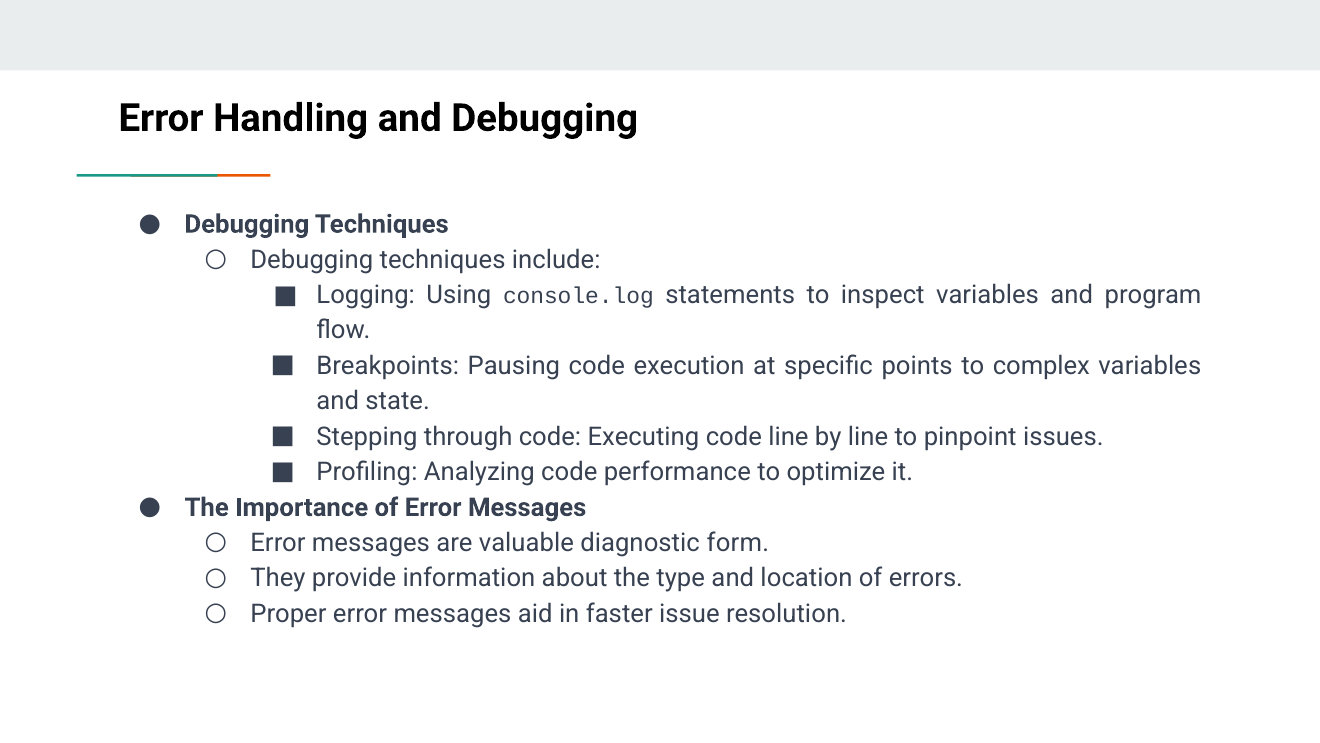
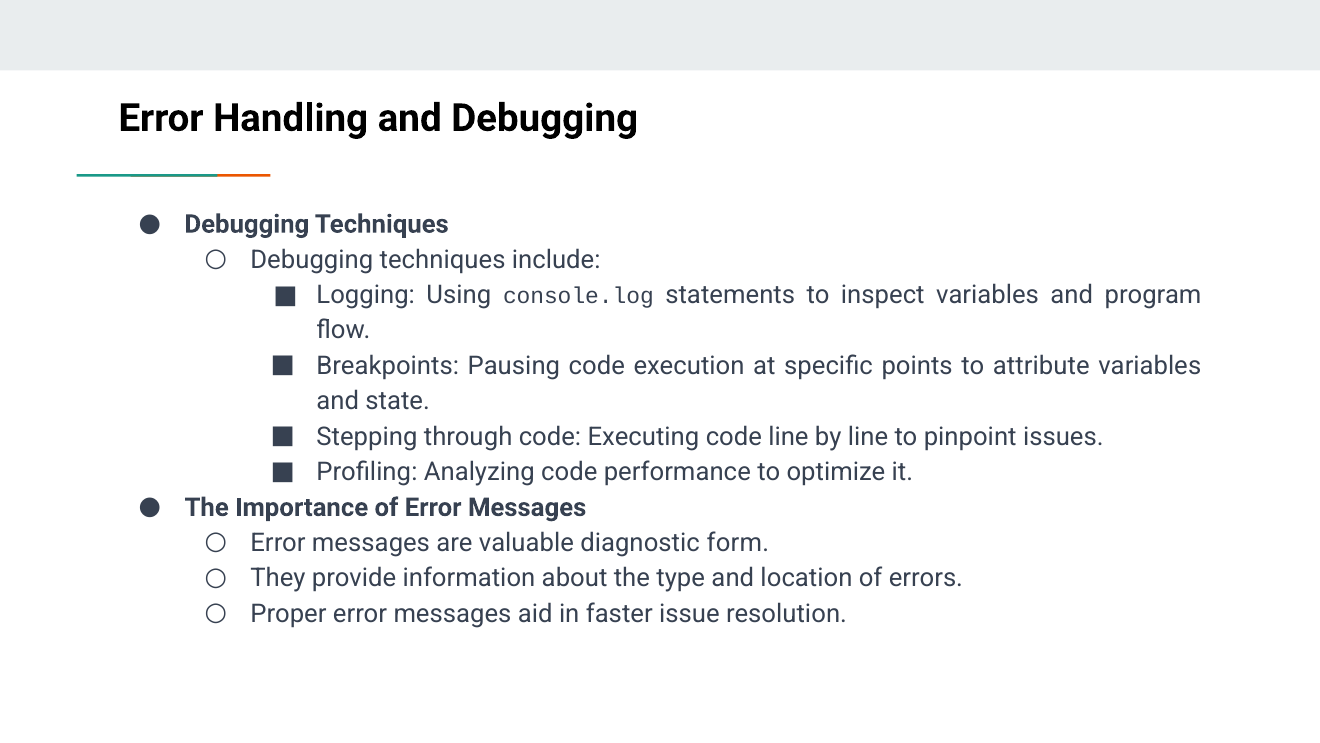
complex: complex -> attribute (1041, 366)
